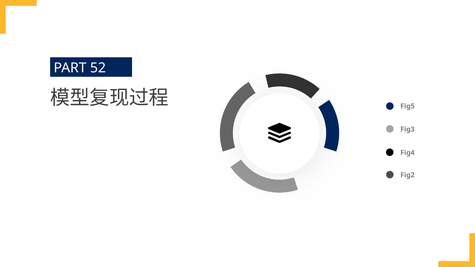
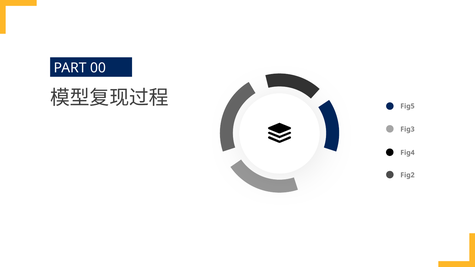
52: 52 -> 00 (98, 68)
